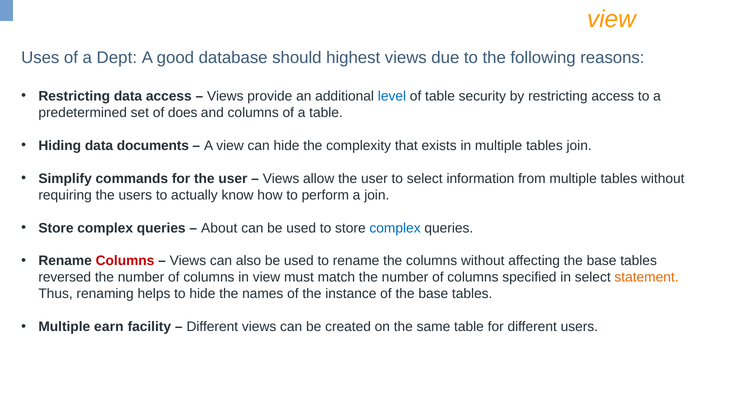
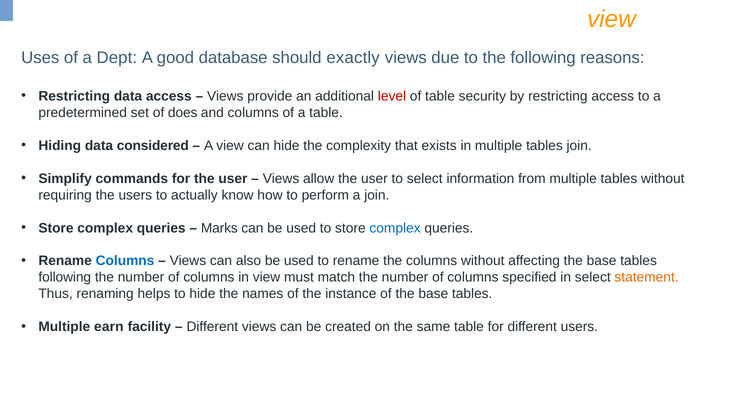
highest: highest -> exactly (353, 58)
level colour: blue -> red (392, 96)
documents: documents -> considered (153, 146)
About: About -> Marks (219, 228)
Columns colour: red -> blue (125, 261)
reversed: reversed -> following (65, 278)
